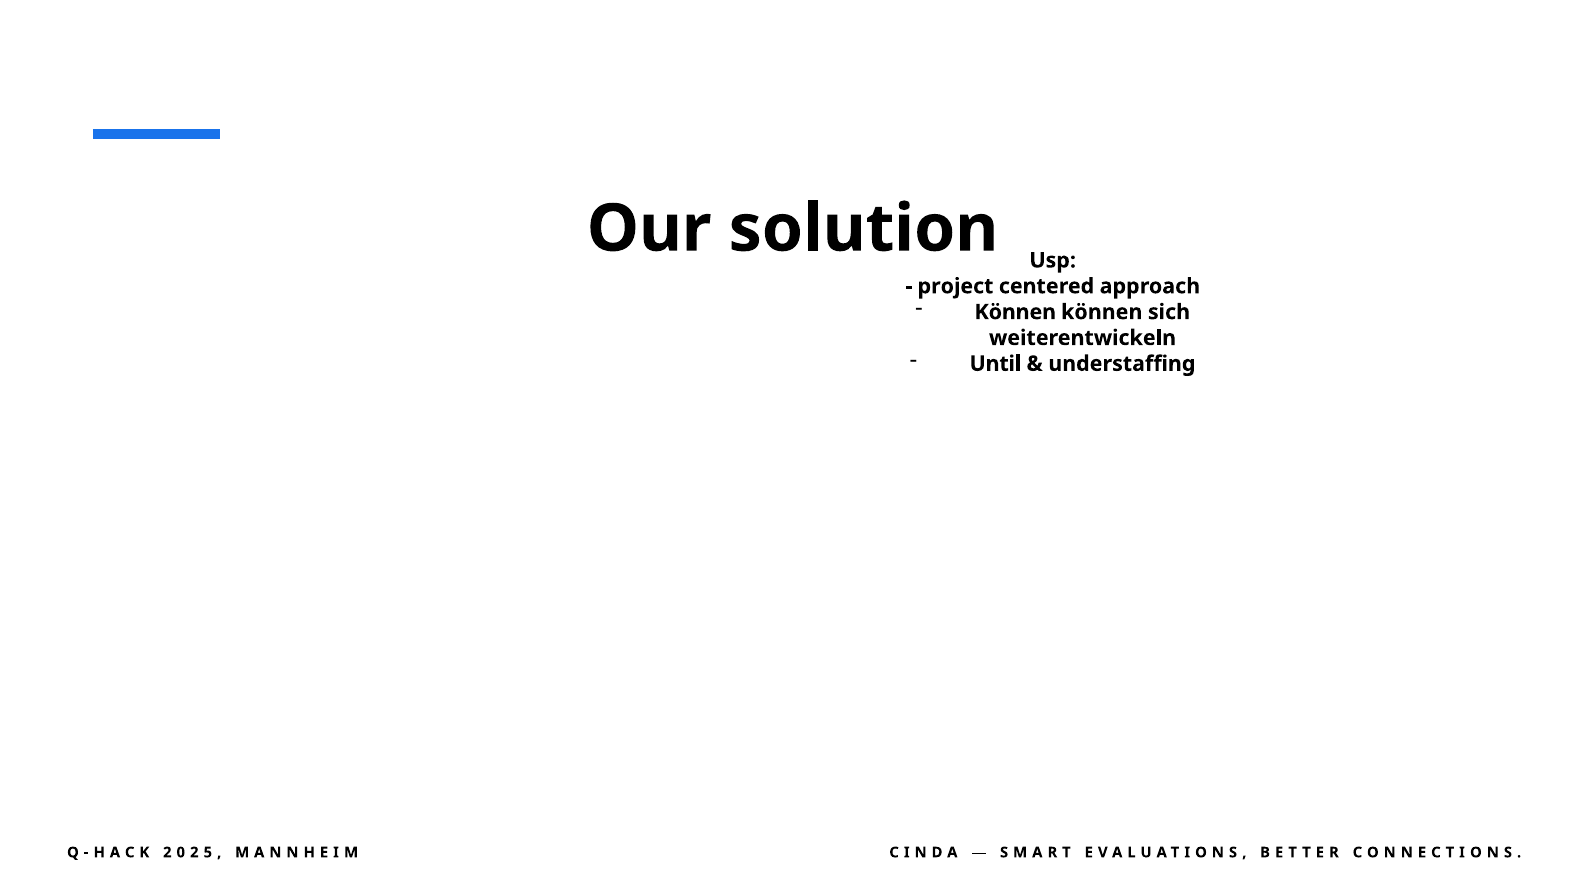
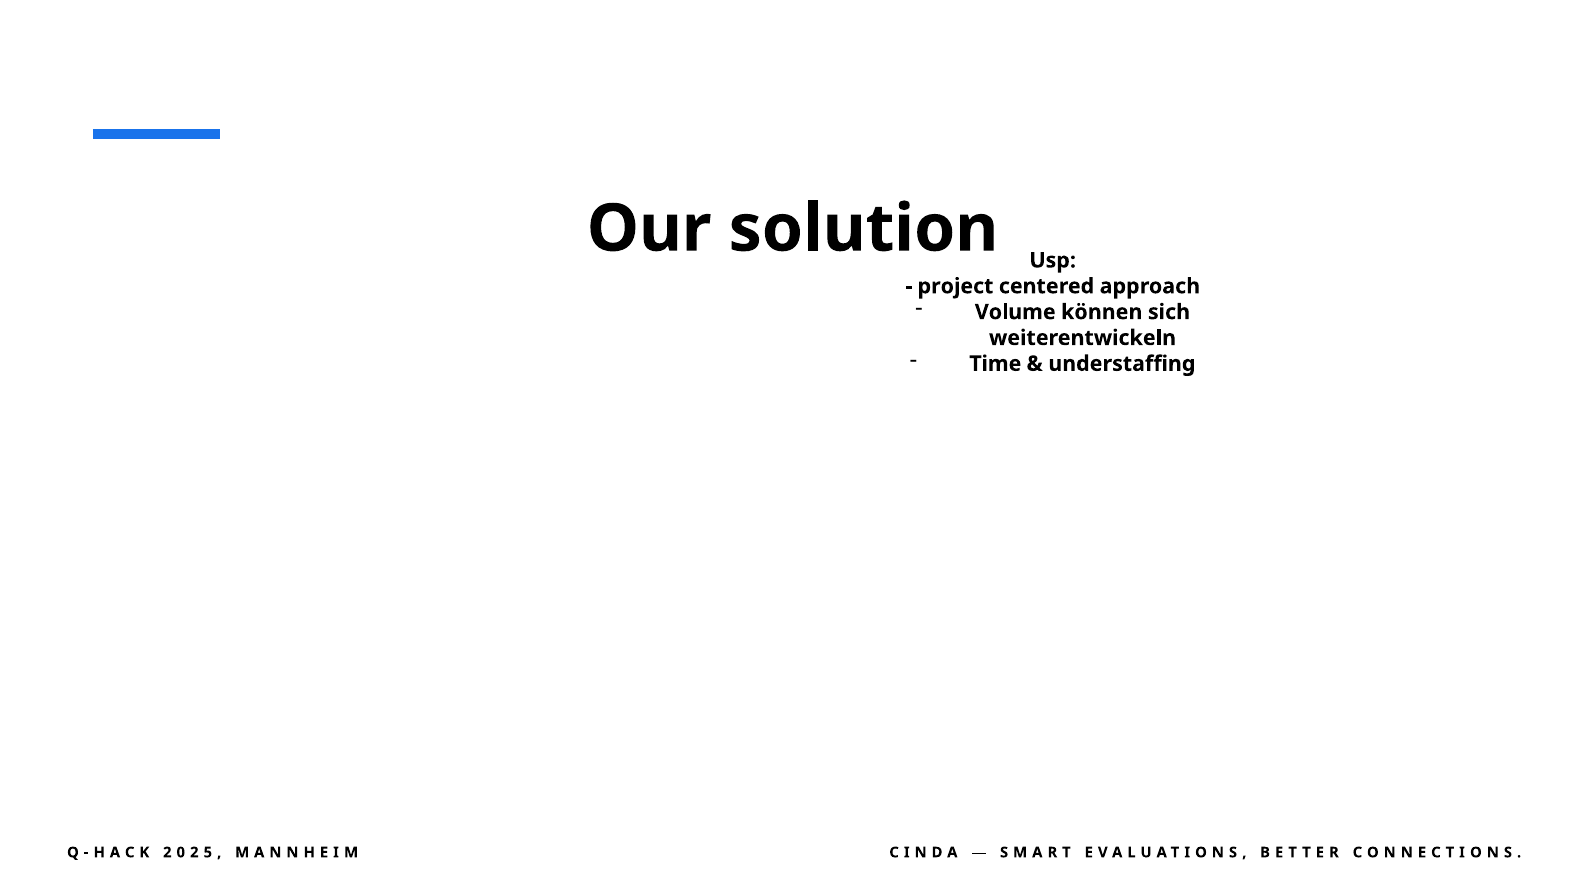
Können: Können -> Volume (1015, 312)
Until: Until -> Time (995, 364)
